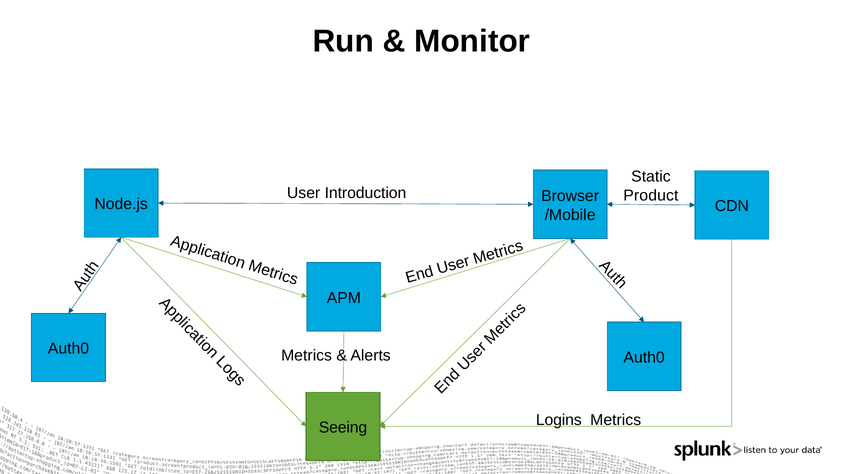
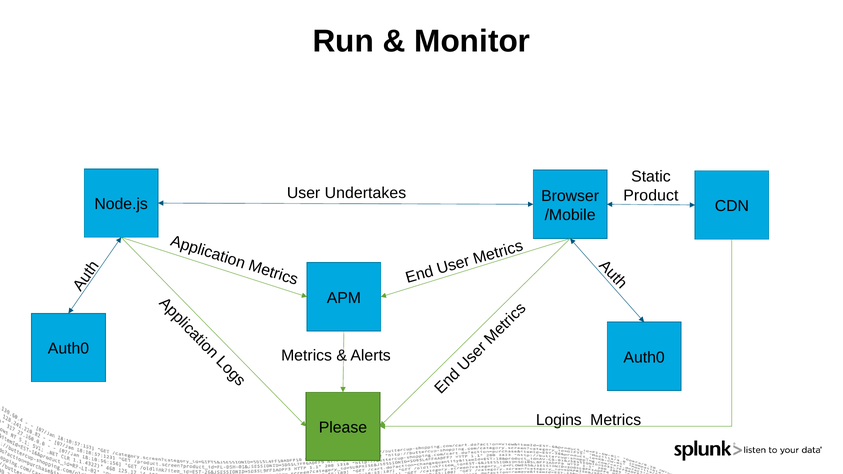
Introduction: Introduction -> Undertakes (365, 193)
Seeing: Seeing -> Please (343, 428)
